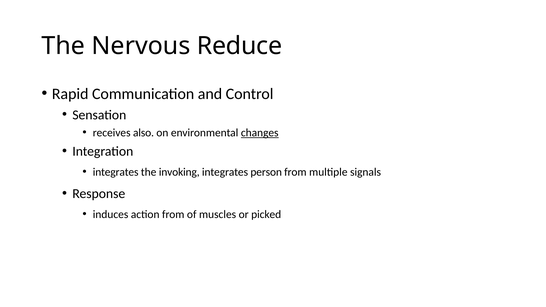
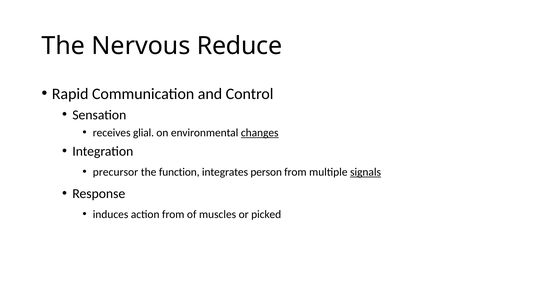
also: also -> glial (144, 133)
integrates: integrates -> precursor (116, 172)
invoking: invoking -> function (179, 172)
signals underline: none -> present (366, 172)
